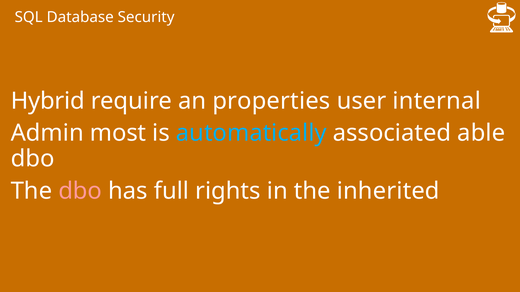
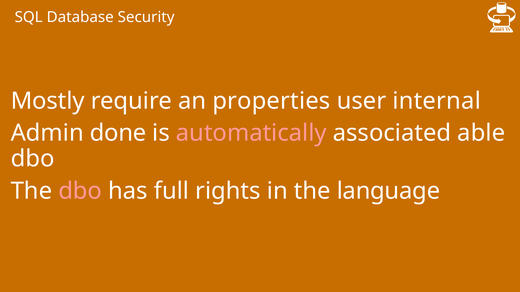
Hybrid: Hybrid -> Mostly (48, 101)
most: most -> done (118, 133)
automatically colour: light blue -> pink (251, 133)
inherited: inherited -> language (388, 191)
